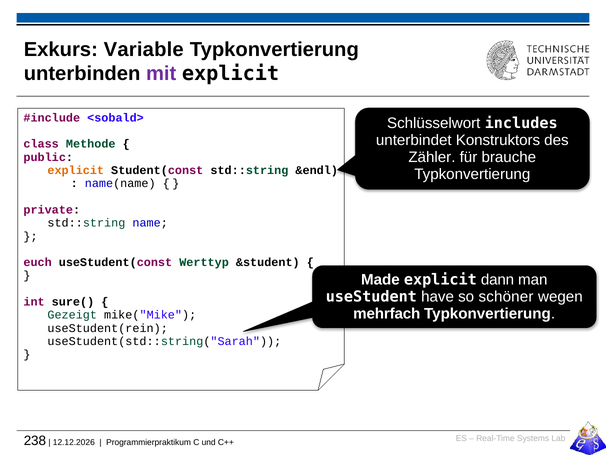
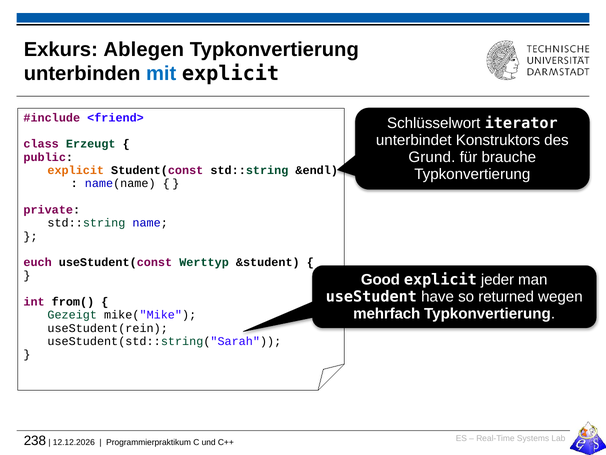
Variable: Variable -> Ablegen (144, 49)
mit colour: purple -> blue (161, 74)
<sobald>: <sobald> -> <friend> (116, 118)
includes: includes -> iterator (521, 123)
Methode: Methode -> Erzeugt (91, 144)
Zähler: Zähler -> Grund (432, 157)
Made: Made -> Good (380, 280)
dann: dann -> jeder (498, 280)
schöner: schöner -> returned (506, 296)
sure(: sure( -> from( (73, 302)
